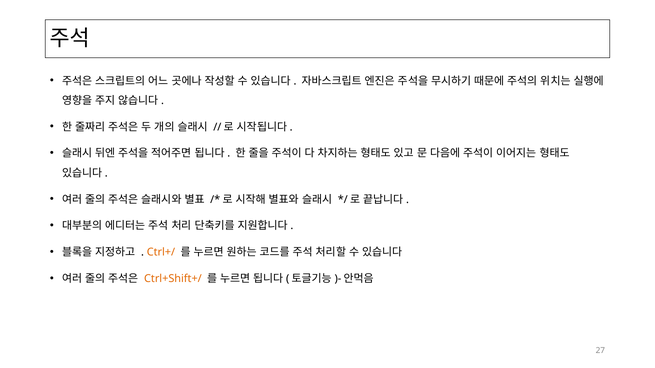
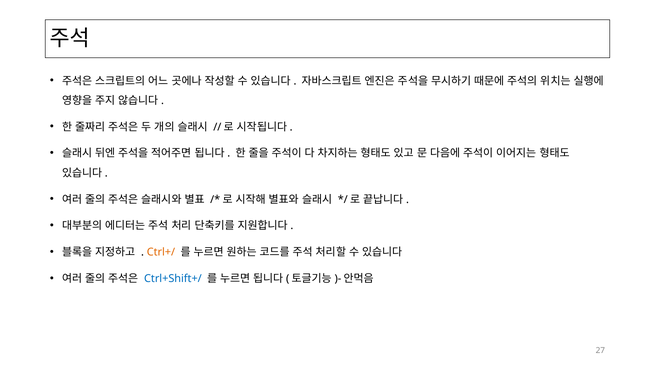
Ctrl+Shift+/ colour: orange -> blue (173, 279)
